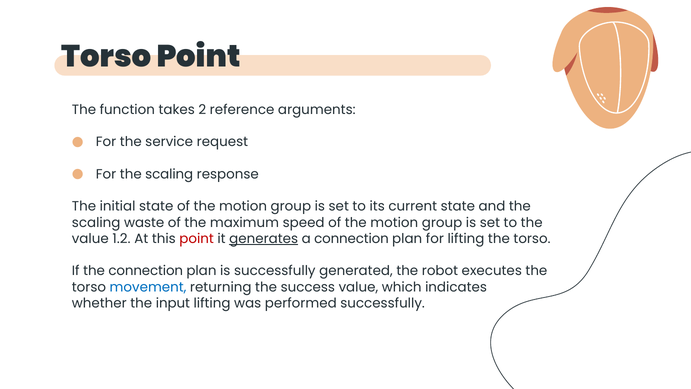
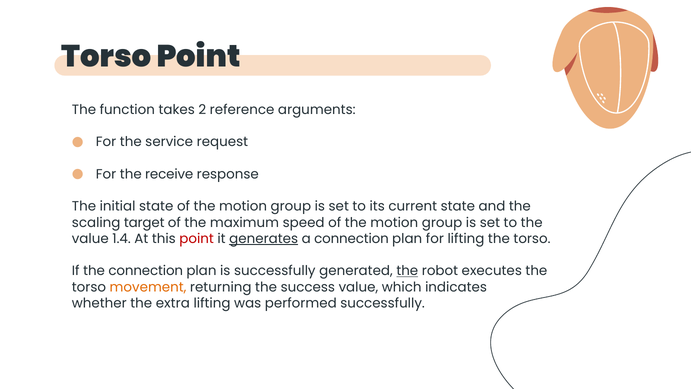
For the scaling: scaling -> receive (169, 174)
waste: waste -> target (144, 222)
1.2: 1.2 -> 1.4 (122, 239)
the underline: none -> present (407, 271)
movement colour: blue -> orange (148, 287)
input: input -> extra (173, 303)
